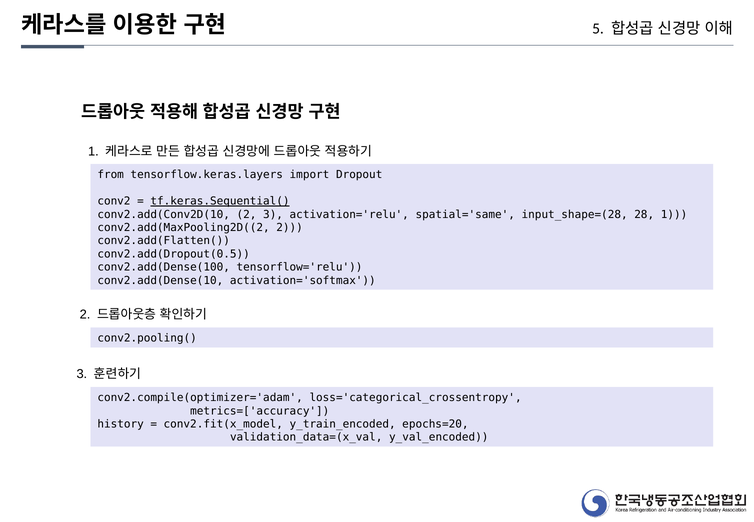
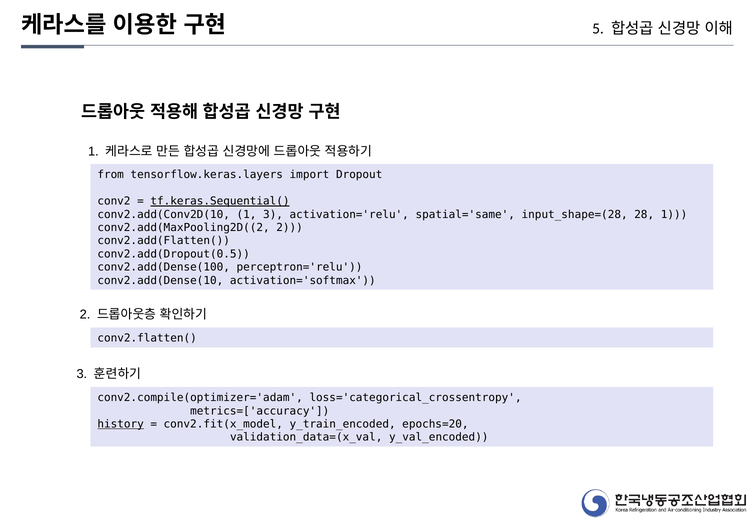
conv2.add(Conv2D(10 2: 2 -> 1 (247, 214)
tensorflow='relu: tensorflow='relu -> perceptron='relu (300, 267)
conv2.pooling(: conv2.pooling( -> conv2.flatten( (147, 338)
history underline: none -> present (121, 424)
